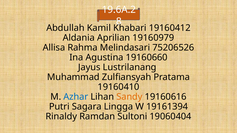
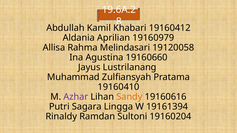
75206526: 75206526 -> 19120058 (173, 48)
Azhar colour: blue -> purple (76, 97)
19060404: 19060404 -> 19160204 (170, 117)
